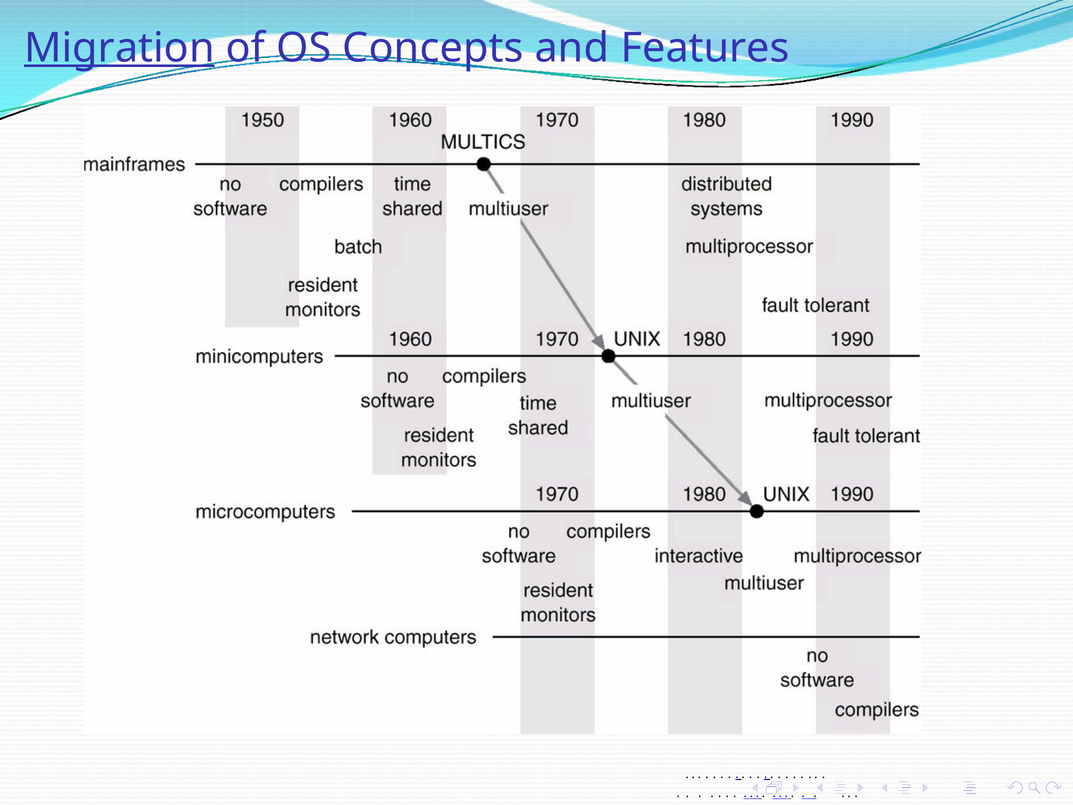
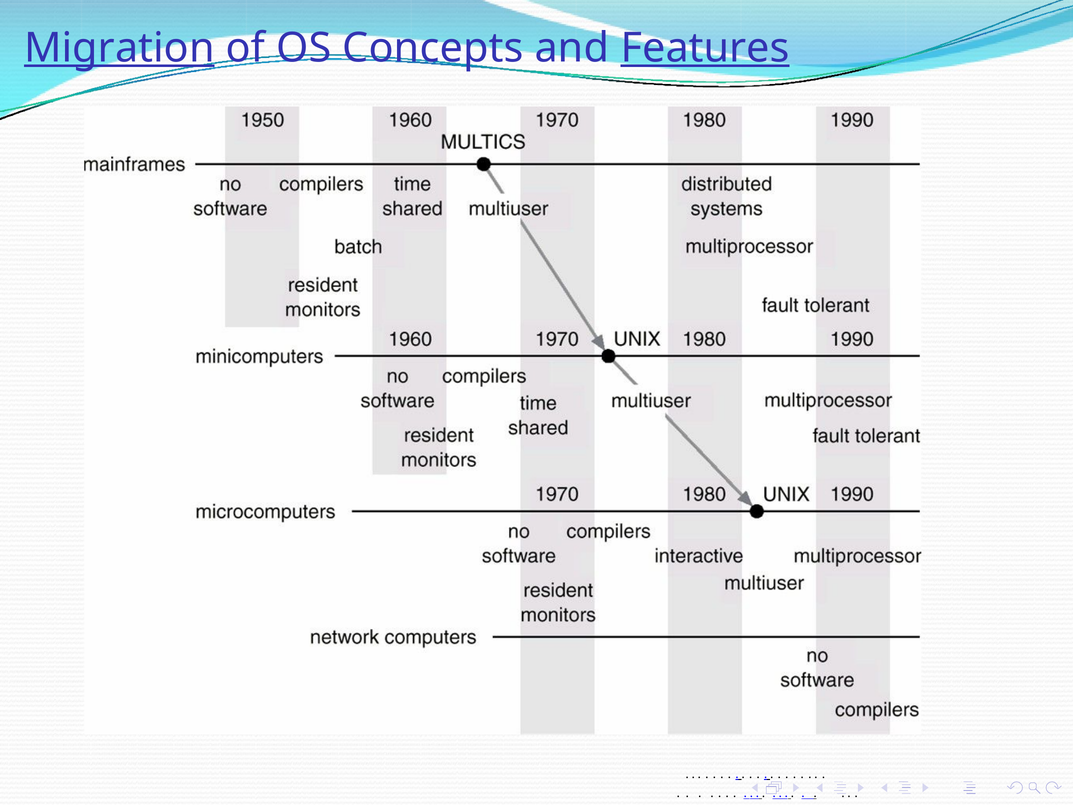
Features underline: none -> present (705, 48)
